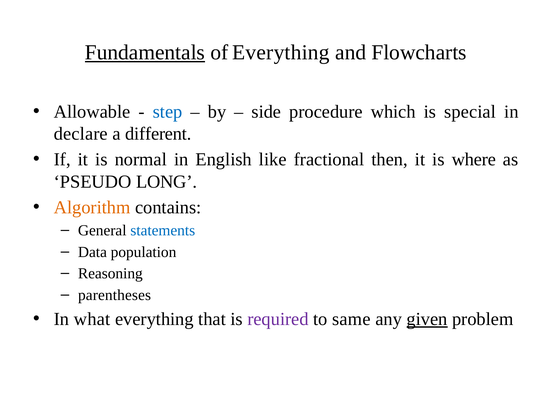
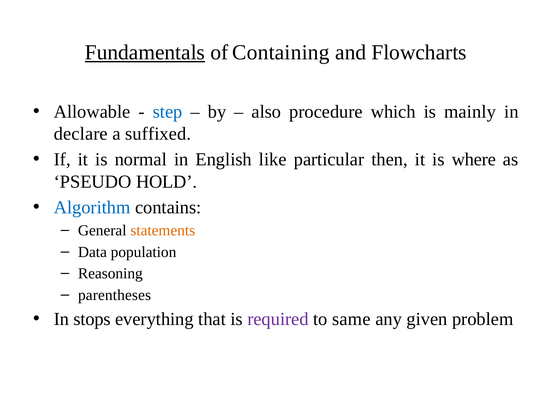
of Everything: Everything -> Containing (281, 53)
side: side -> also (266, 112)
special: special -> mainly (470, 112)
different: different -> suffixed (158, 134)
fractional: fractional -> particular (329, 160)
LONG: LONG -> HOLD (167, 182)
Algorithm colour: orange -> blue (92, 207)
statements colour: blue -> orange (163, 230)
what: what -> stops (92, 319)
given underline: present -> none (427, 319)
